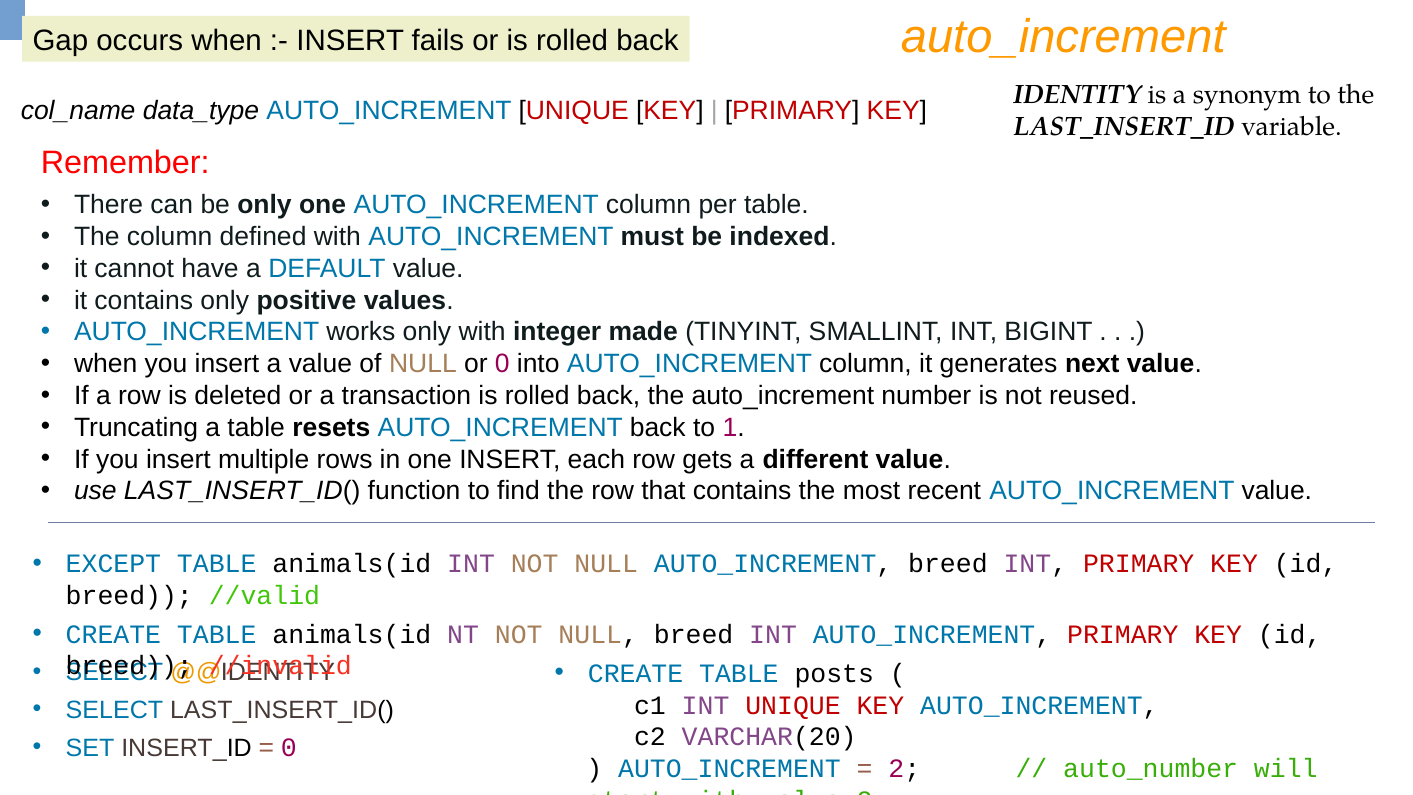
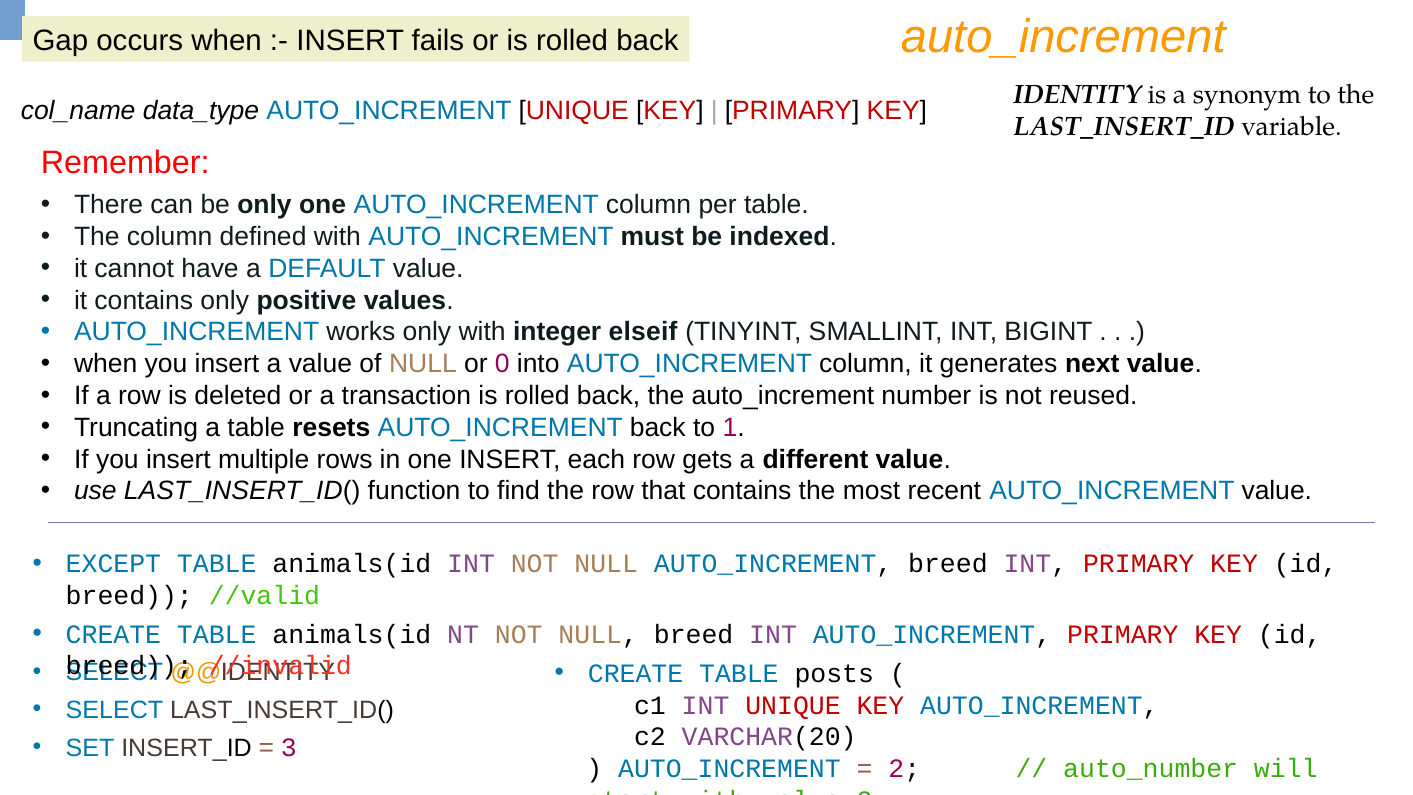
made: made -> elseif (643, 332)
0: 0 -> 3 (289, 748)
